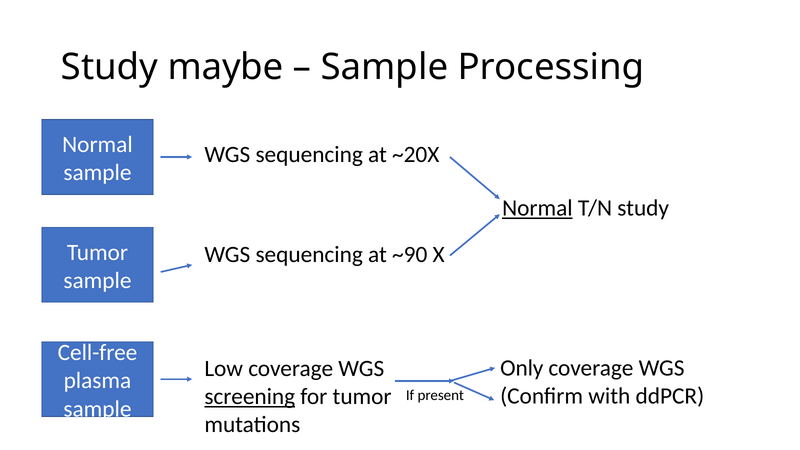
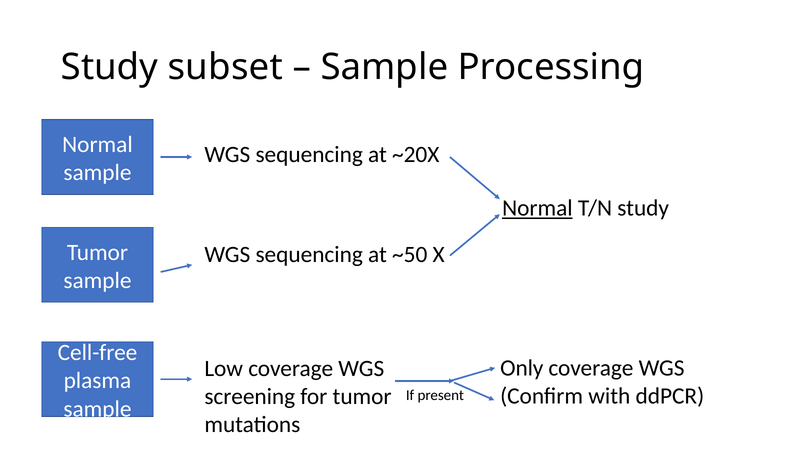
maybe: maybe -> subset (225, 67)
~90: ~90 -> ~50 (410, 255)
screening underline: present -> none (250, 397)
